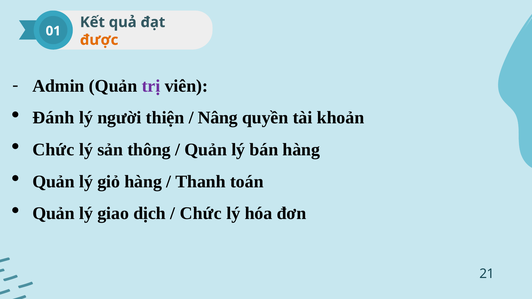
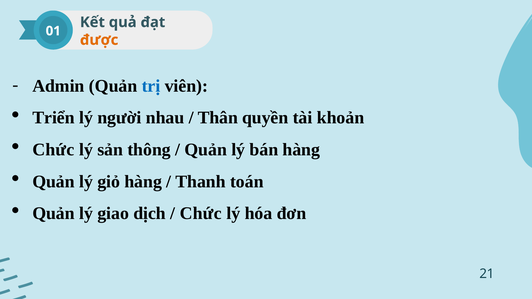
trị colour: purple -> blue (151, 86)
Đánh: Đánh -> Triển (54, 118)
thiện: thiện -> nhau (165, 118)
Nâng: Nâng -> Thân (218, 118)
